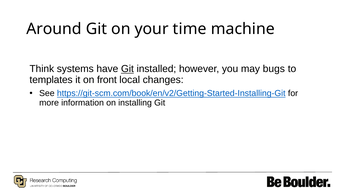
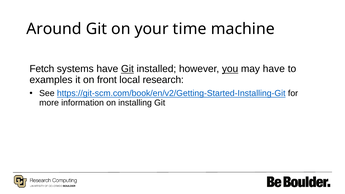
Think: Think -> Fetch (42, 69)
you underline: none -> present (230, 69)
may bugs: bugs -> have (274, 69)
templates: templates -> examples (51, 80)
changes: changes -> research (163, 80)
